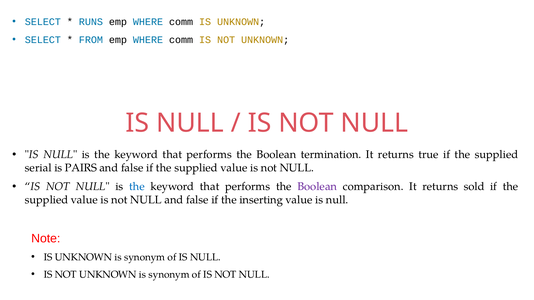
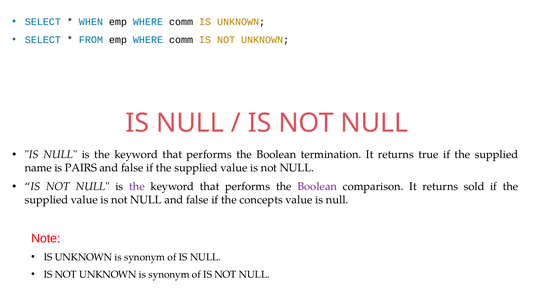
RUNS: RUNS -> WHEN (91, 22)
serial: serial -> name (38, 168)
the colour: blue -> purple (137, 187)
inserting: inserting -> concepts (261, 200)
